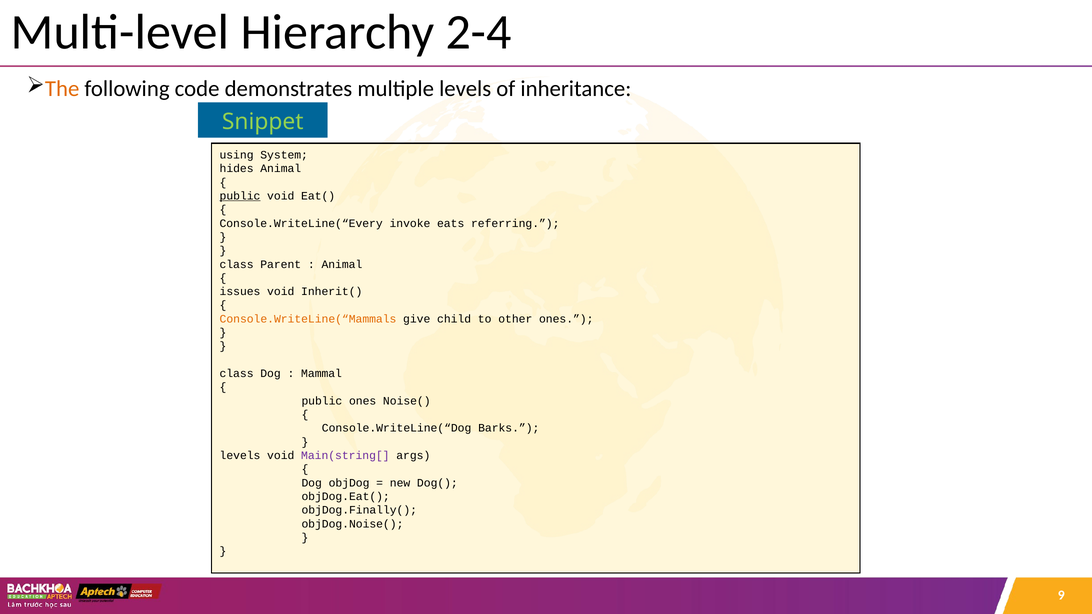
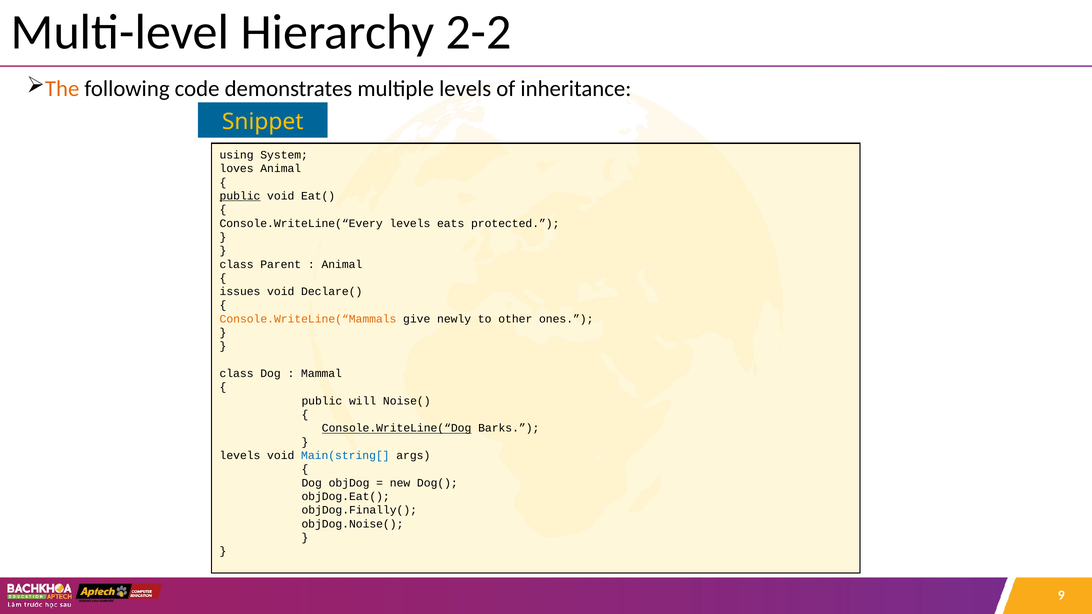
2-4: 2-4 -> 2-2 (479, 32)
Snippet colour: light green -> yellow (263, 122)
hides: hides -> loves (237, 169)
Console.WriteLine(“Every invoke: invoke -> levels (410, 223)
referring: referring -> protected (515, 223)
Inherit(: Inherit( -> Declare( (332, 292)
child: child -> newly (454, 319)
public ones: ones -> will (363, 401)
Console.WriteLine(“Dog underline: none -> present (397, 428)
Main(string[ colour: purple -> blue (345, 456)
